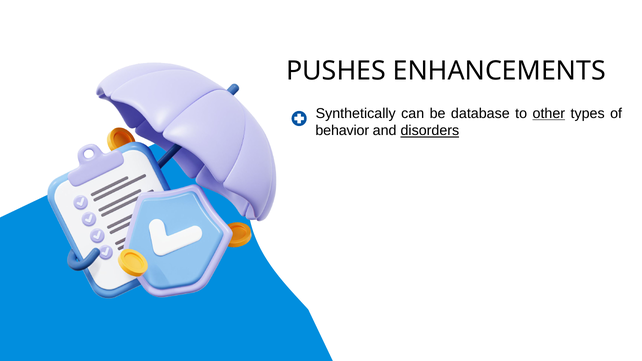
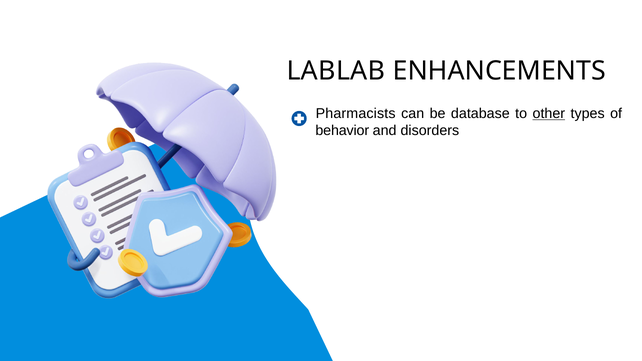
PUSHES: PUSHES -> LABLAB (336, 71)
Synthetically: Synthetically -> Pharmacists (356, 114)
disorders underline: present -> none (430, 131)
